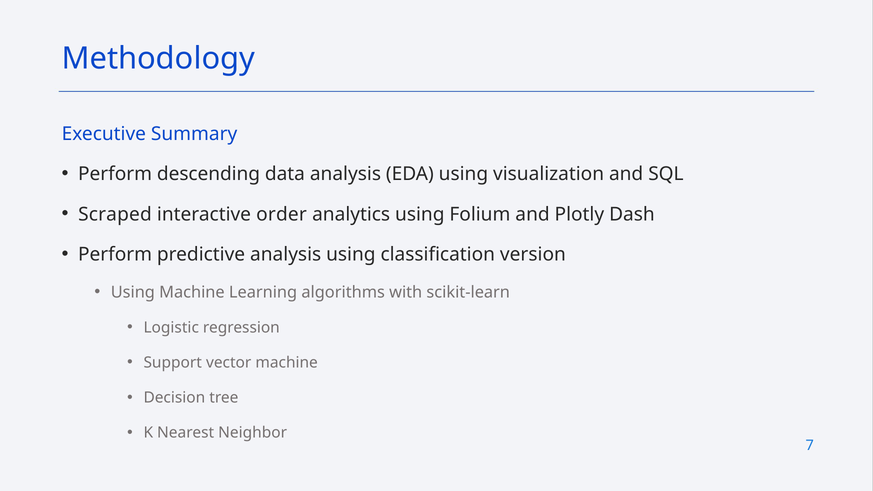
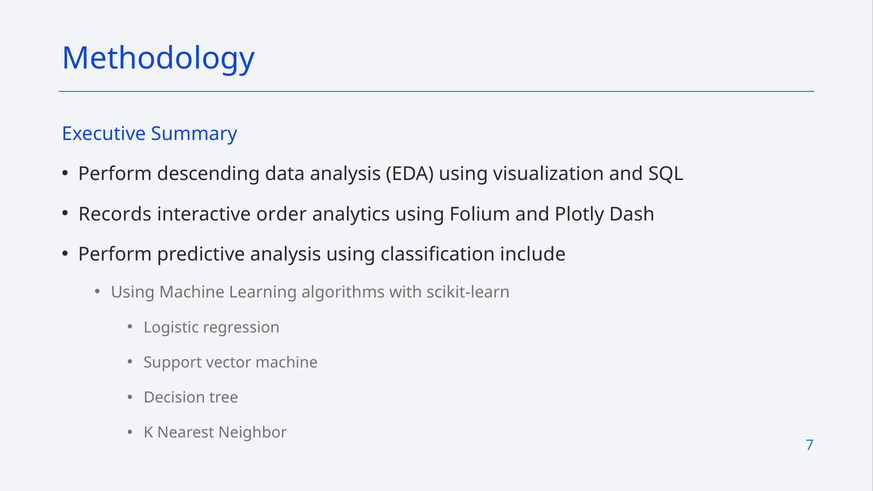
Scraped: Scraped -> Records (115, 214)
version: version -> include (533, 254)
